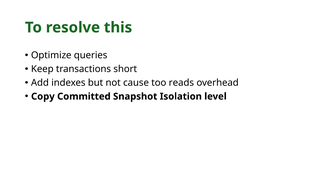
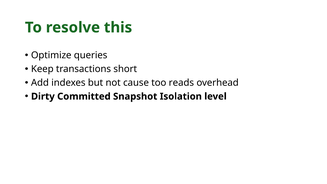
Copy: Copy -> Dirty (43, 96)
